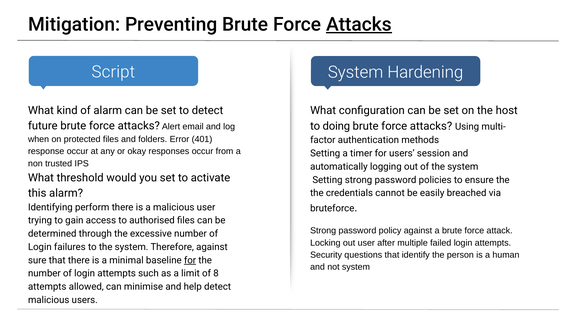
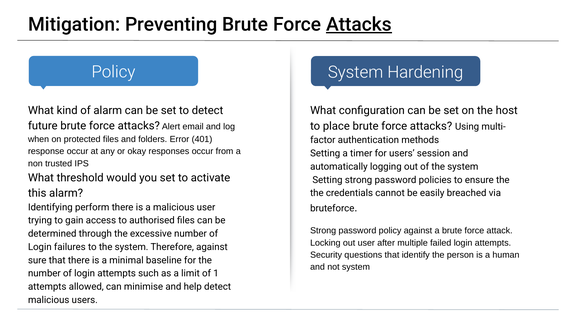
Script: Script -> Policy (113, 72)
doing: doing -> place (336, 126)
for underline: present -> none (190, 260)
8: 8 -> 1 (216, 273)
